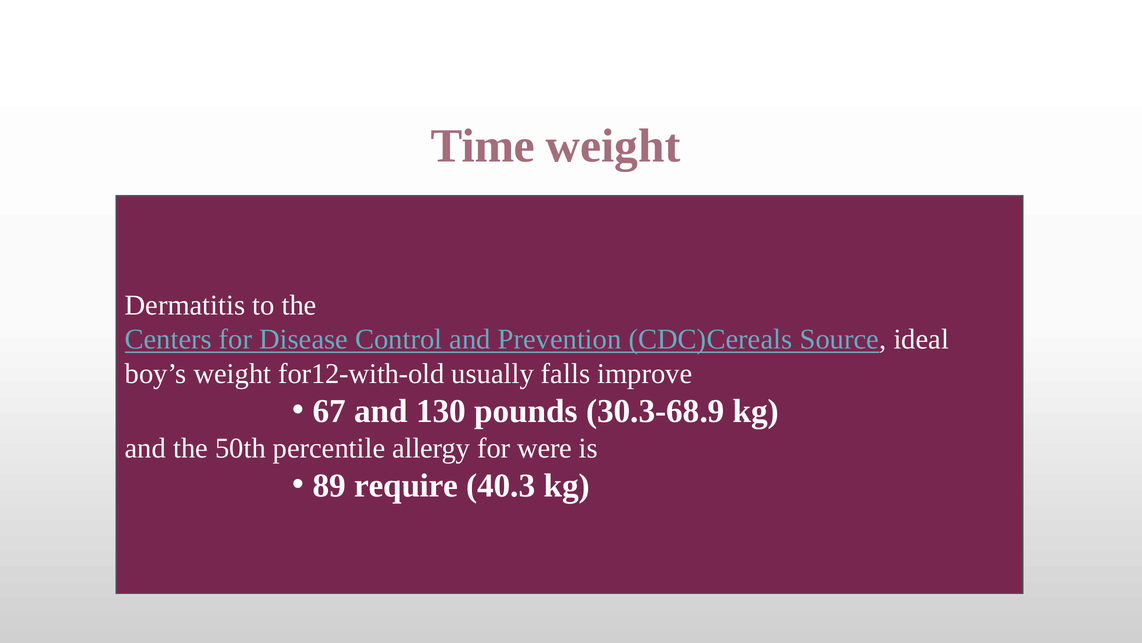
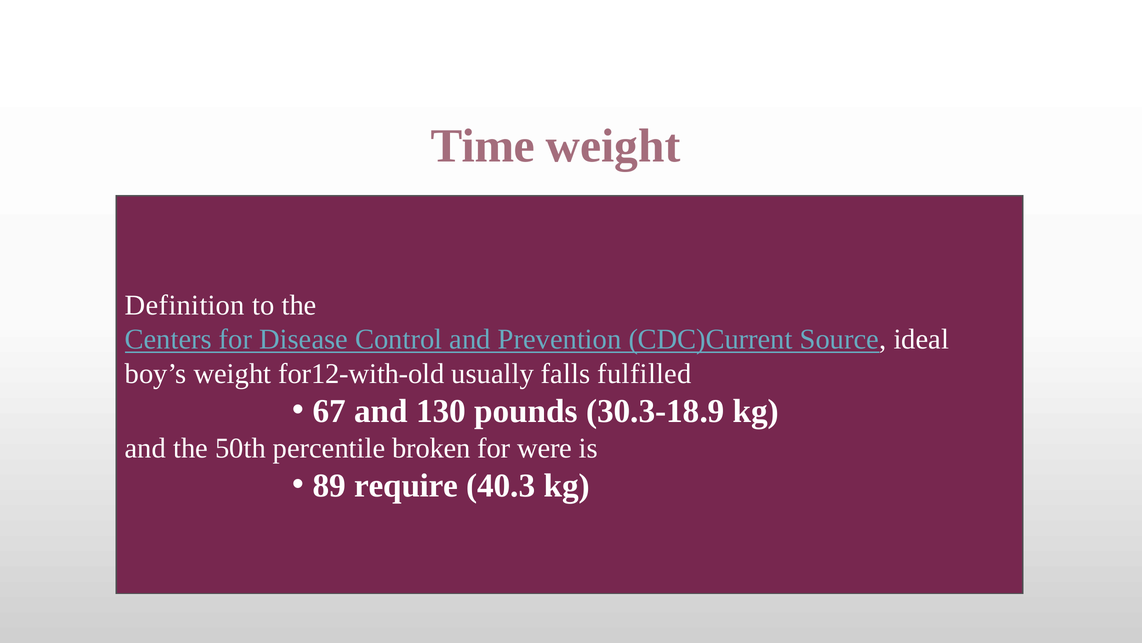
Dermatitis: Dermatitis -> Definition (185, 305)
CDC)Cereals: CDC)Cereals -> CDC)Current (711, 339)
improve: improve -> fulfilled (645, 373)
30.3-68.9: 30.3-68.9 -> 30.3-18.9 (655, 411)
allergy: allergy -> broken (431, 448)
